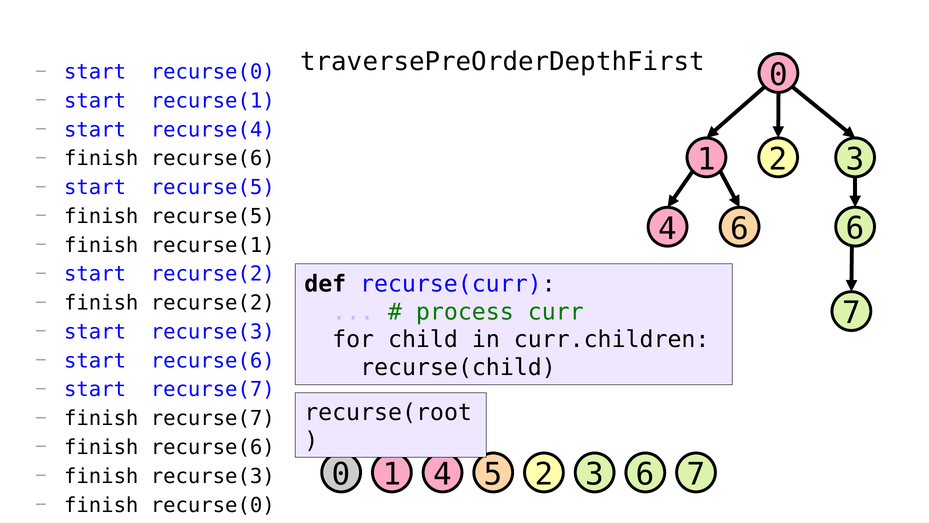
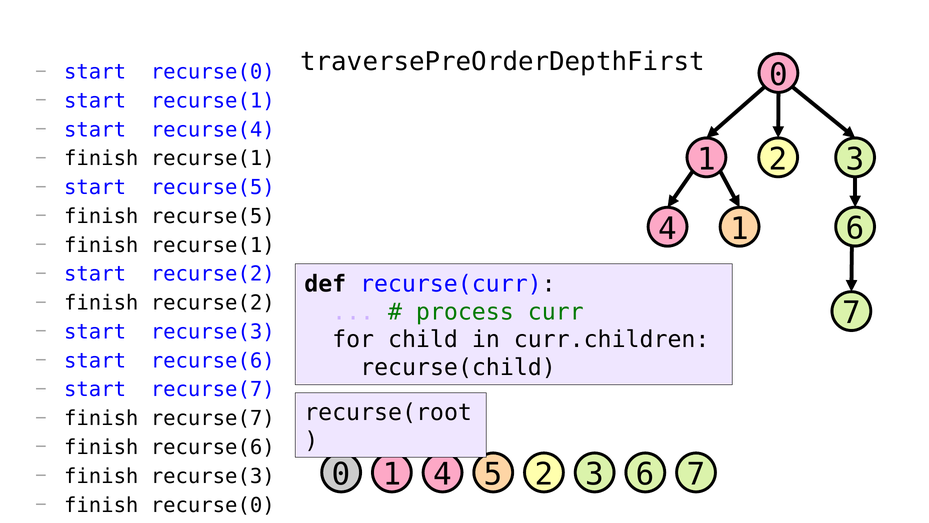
recurse(6: recurse(6 -> recurse(1 (213, 159)
4 6: 6 -> 1 (740, 229)
